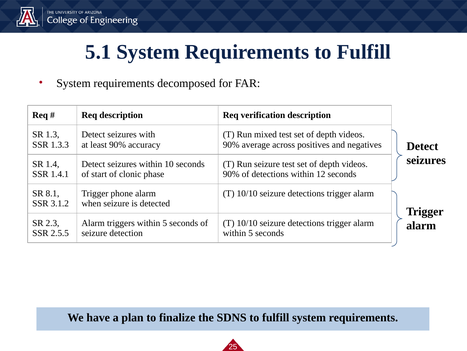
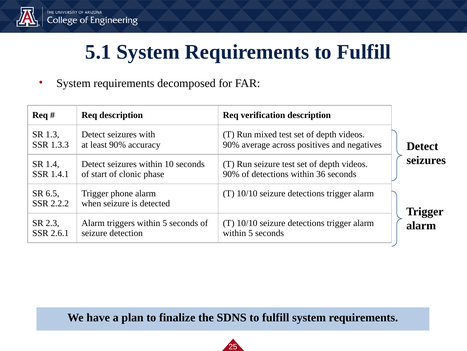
12: 12 -> 36 (321, 174)
8.1: 8.1 -> 6.5 (52, 193)
3.1.2: 3.1.2 -> 2.2.2 (60, 203)
2.5.5: 2.5.5 -> 2.6.1 (60, 233)
